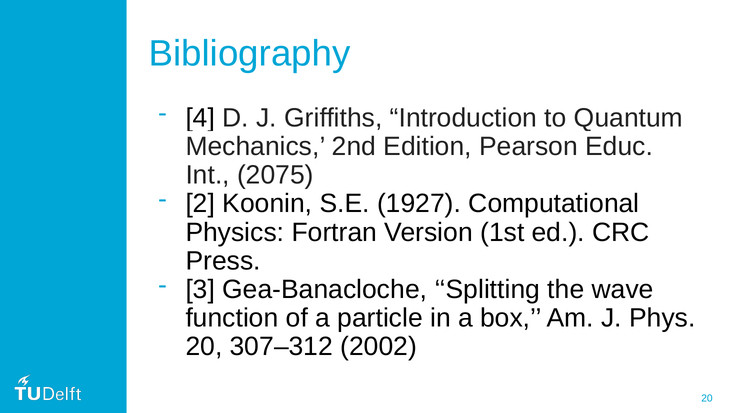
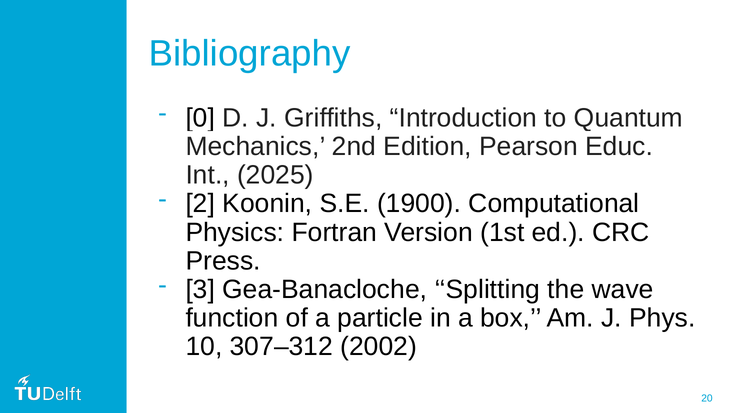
4: 4 -> 0 (200, 118)
2075: 2075 -> 2025 (275, 175)
1927: 1927 -> 1900 (419, 204)
20: 20 -> 10 (204, 347)
